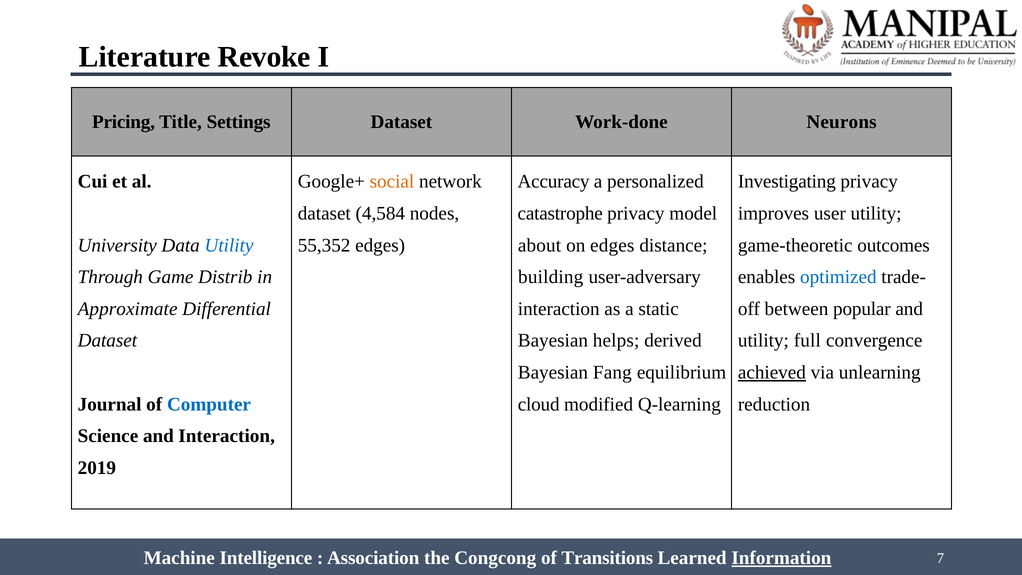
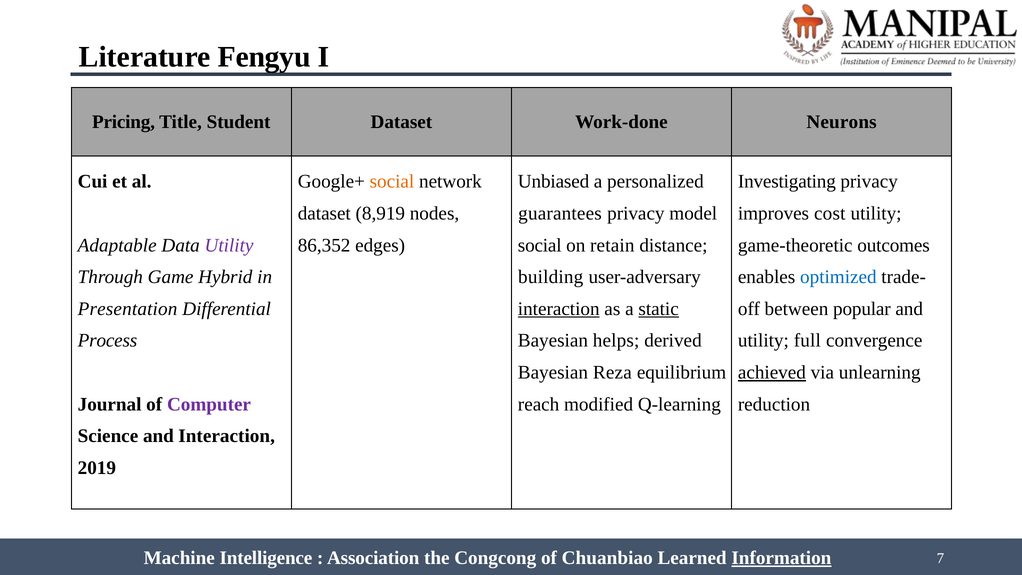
Revoke: Revoke -> Fengyu (264, 57)
Settings: Settings -> Student (239, 122)
Accuracy: Accuracy -> Unbiased (554, 182)
4,584: 4,584 -> 8,919 (380, 213)
catastrophe: catastrophe -> guarantees (560, 213)
user: user -> cost (830, 213)
University: University -> Adaptable (117, 245)
Utility colour: blue -> purple (229, 245)
55,352: 55,352 -> 86,352 (324, 245)
about: about -> social (540, 245)
on edges: edges -> retain (612, 245)
Distrib: Distrib -> Hybrid (225, 277)
Approximate: Approximate -> Presentation (128, 309)
interaction underline: none -> present (559, 309)
static underline: none -> present (659, 309)
Dataset: Dataset -> Process (107, 341)
Fang: Fang -> Reza (612, 372)
Computer colour: blue -> purple (209, 404)
cloud: cloud -> reach (539, 404)
Transitions: Transitions -> Chuanbiao (607, 558)
